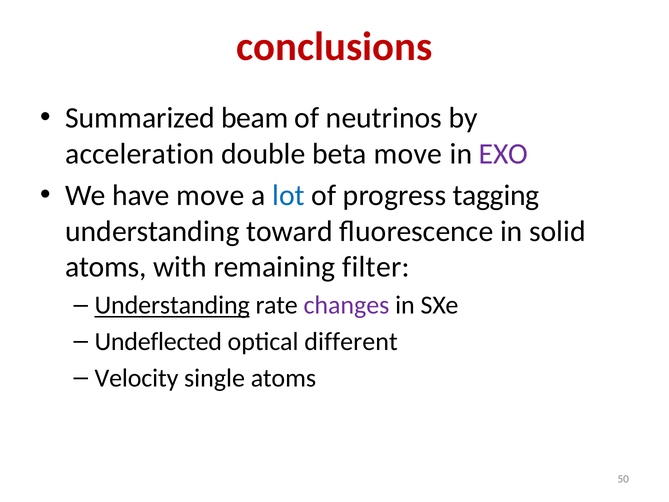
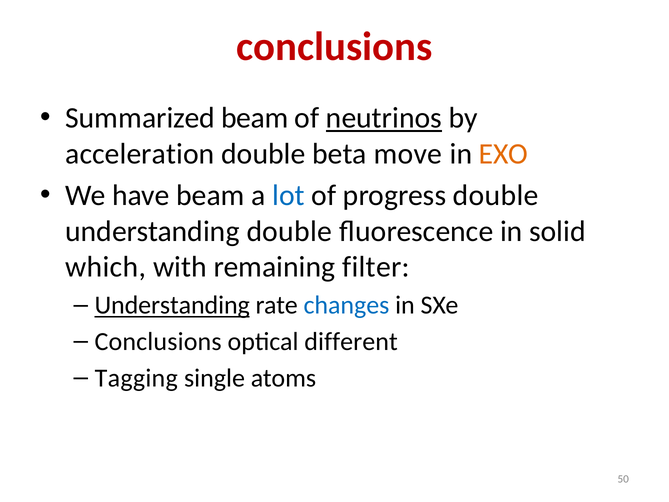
neutrinos underline: none -> present (384, 118)
EXO colour: purple -> orange (503, 154)
have move: move -> beam (210, 195)
progress tagging: tagging -> double (496, 195)
understanding toward: toward -> double (289, 231)
atoms: atoms -> which (106, 267)
changes colour: purple -> blue (346, 305)
Undeflected: Undeflected -> Conclusions (158, 342)
Velocity: Velocity -> Tagging (136, 378)
